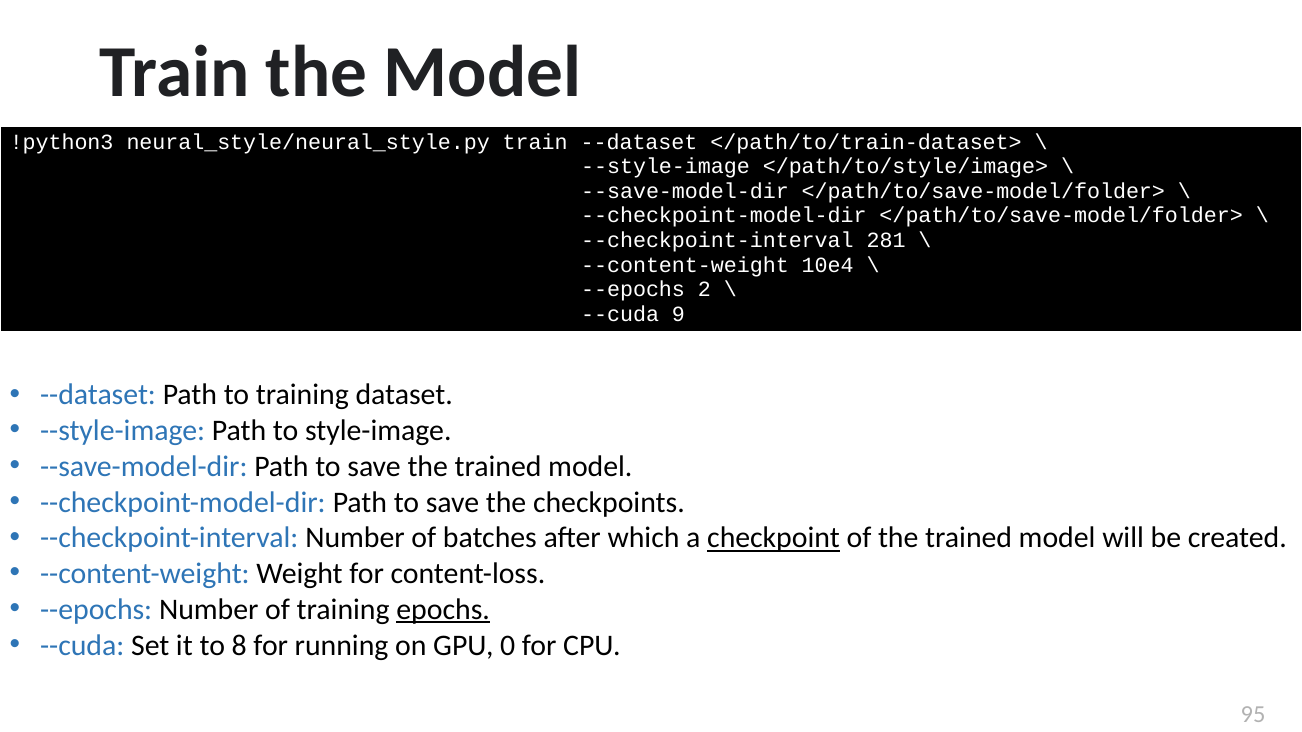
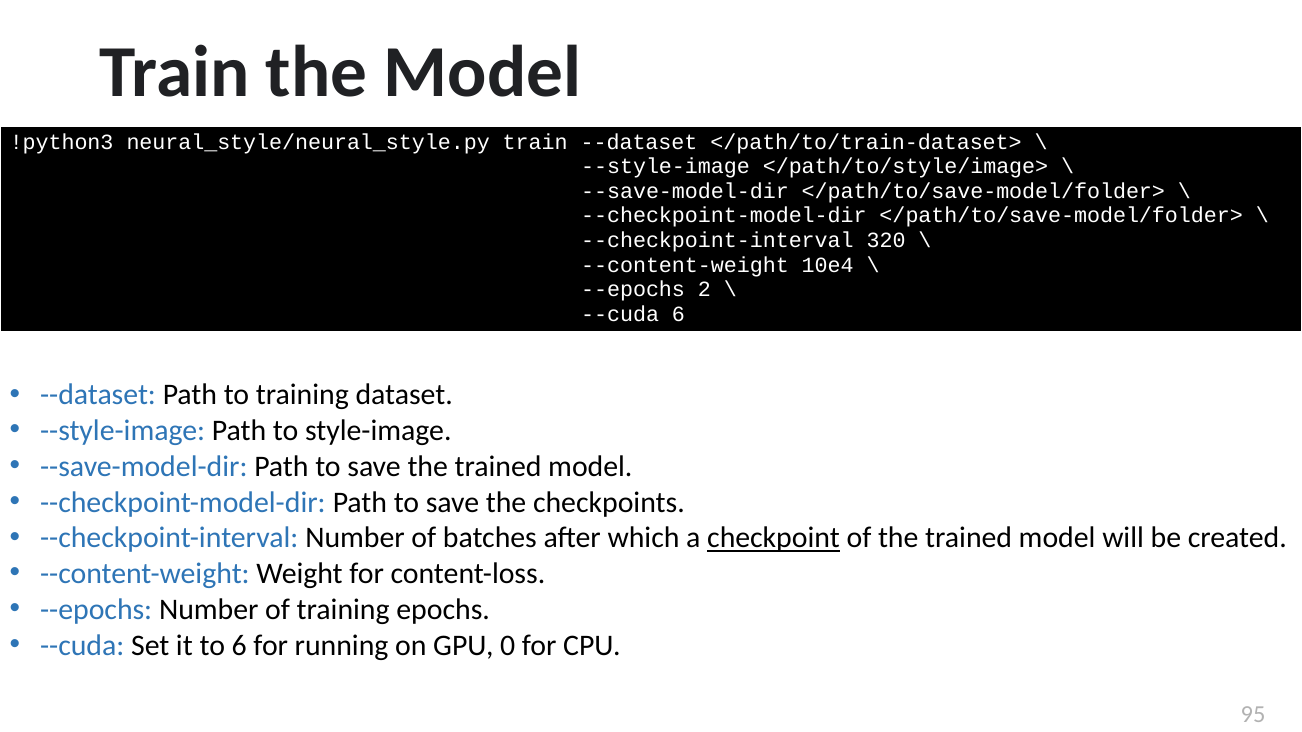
281: 281 -> 320 (886, 240)
--cuda 9: 9 -> 6 (678, 314)
epochs underline: present -> none (443, 610)
to 8: 8 -> 6 (239, 646)
